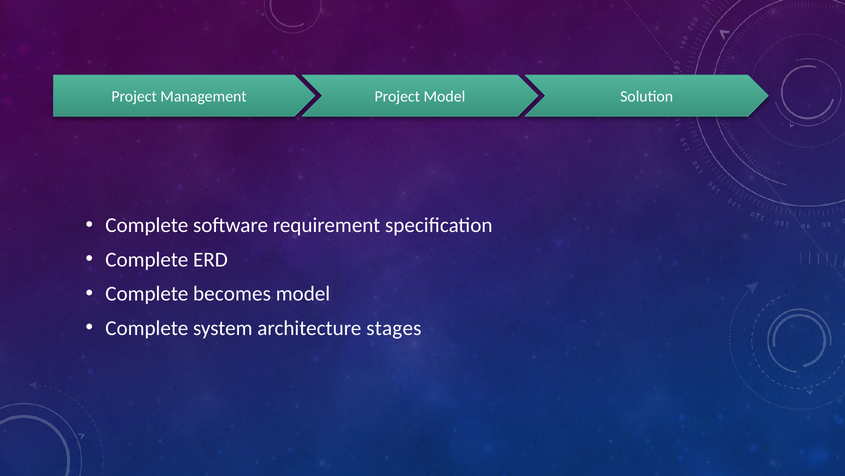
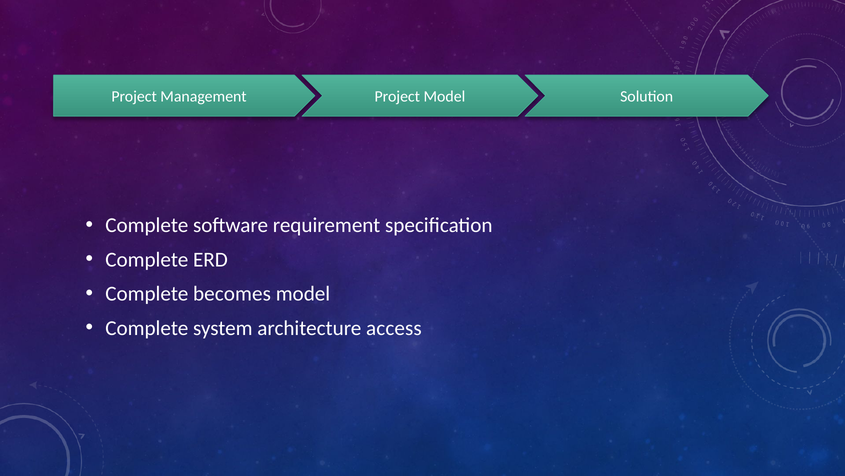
stages: stages -> access (394, 328)
